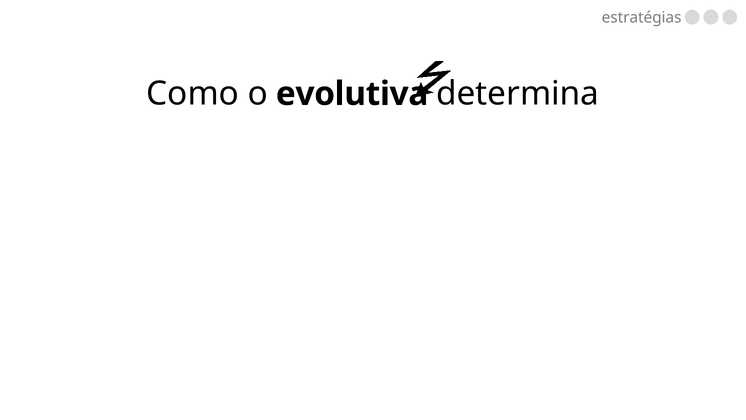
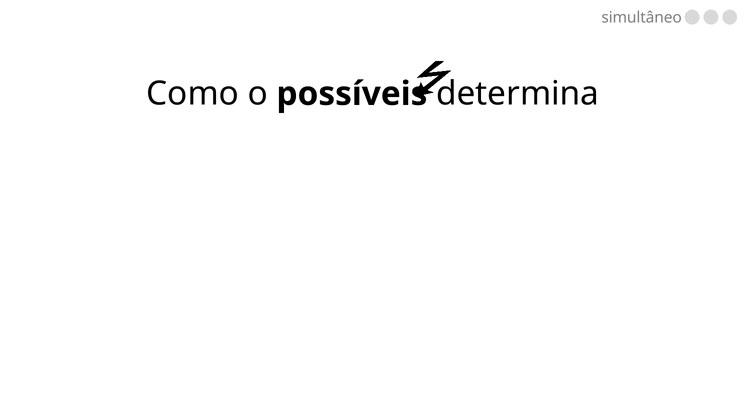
estratégias: estratégias -> simultâneo (642, 17)
evolutiva: evolutiva -> possíveis (352, 94)
